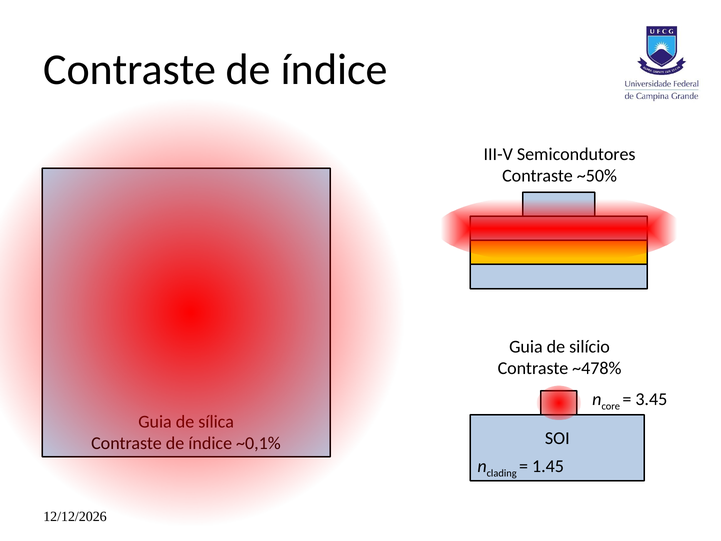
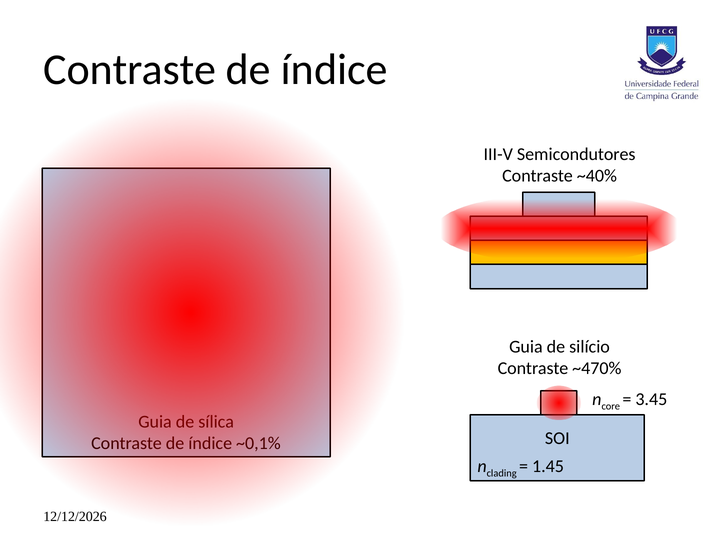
~50%: ~50% -> ~40% (597, 176)
~478%: ~478% -> ~470% (597, 368)
